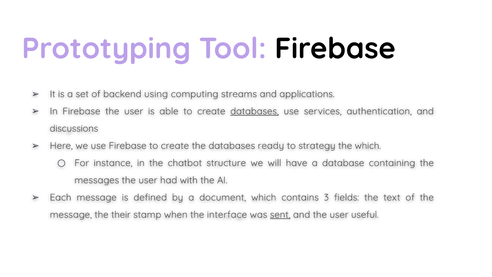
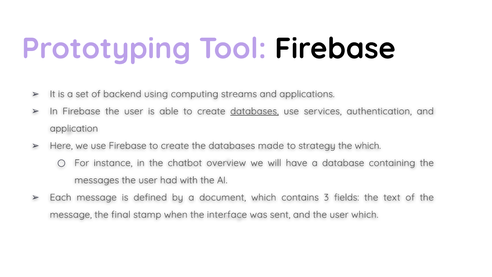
discussions: discussions -> application (74, 128)
ready: ready -> made (271, 146)
structure: structure -> overview (226, 163)
their: their -> final (121, 214)
sent underline: present -> none (280, 214)
user useful: useful -> which (365, 214)
